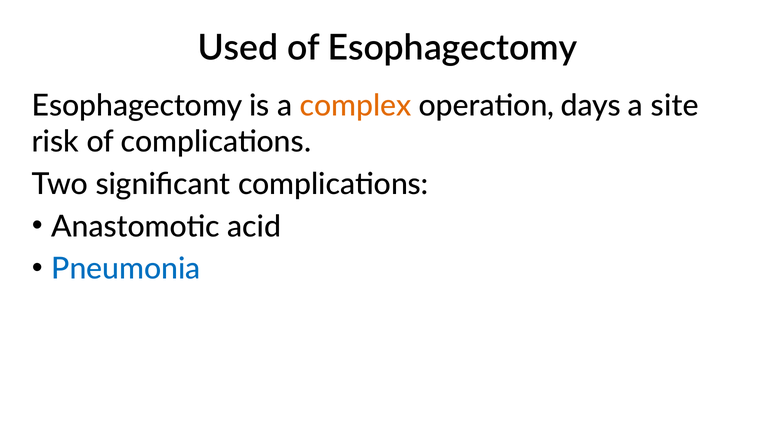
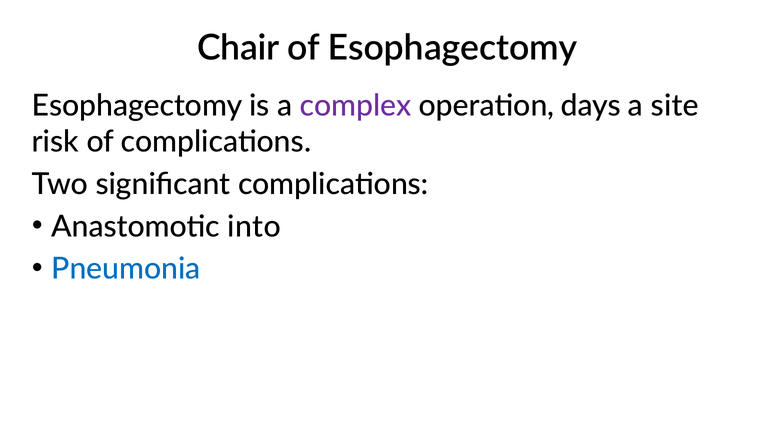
Used: Used -> Chair (238, 48)
complex colour: orange -> purple (356, 106)
acid: acid -> into (254, 227)
